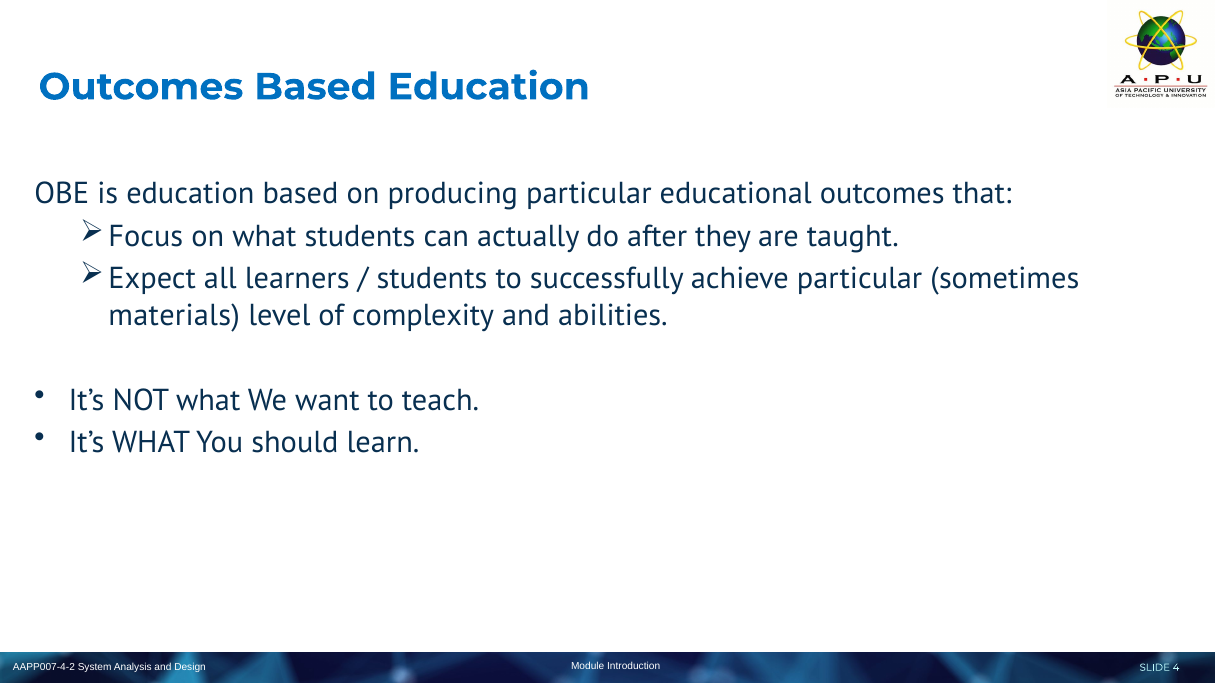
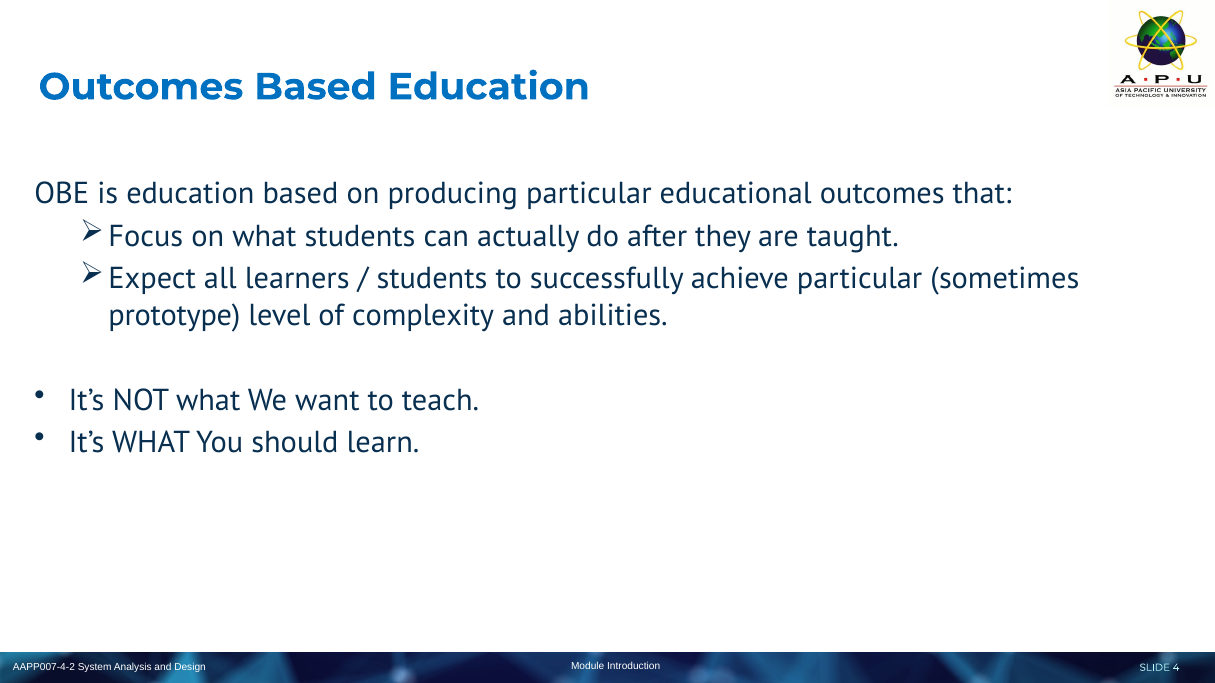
materials: materials -> prototype (174, 316)
